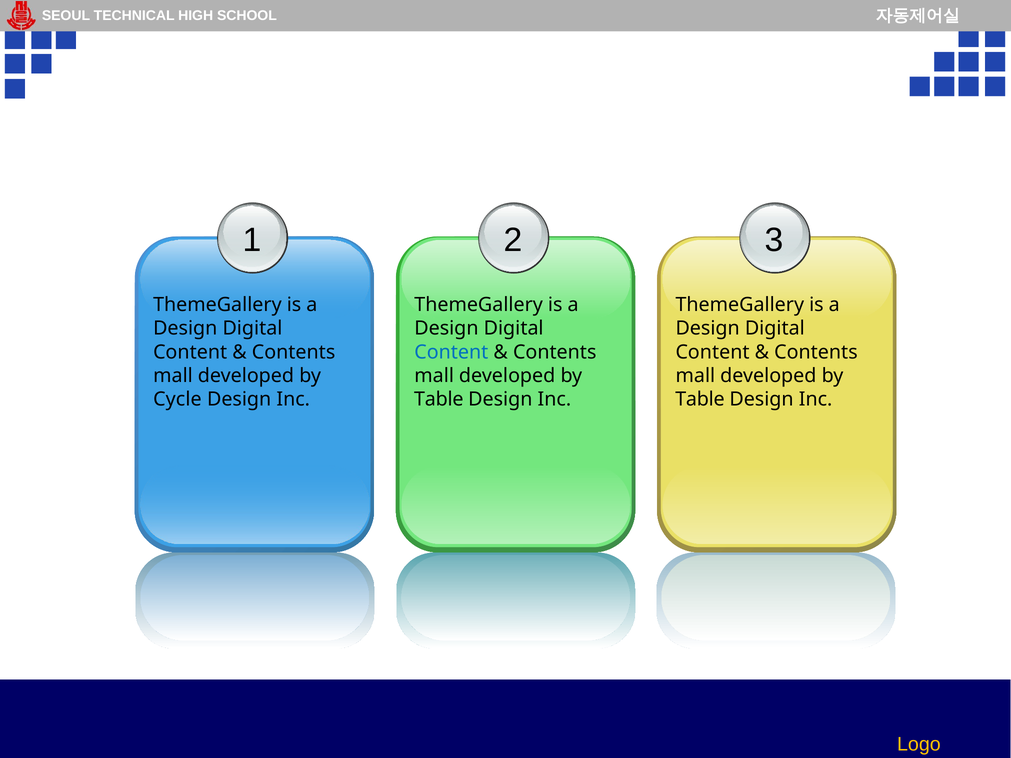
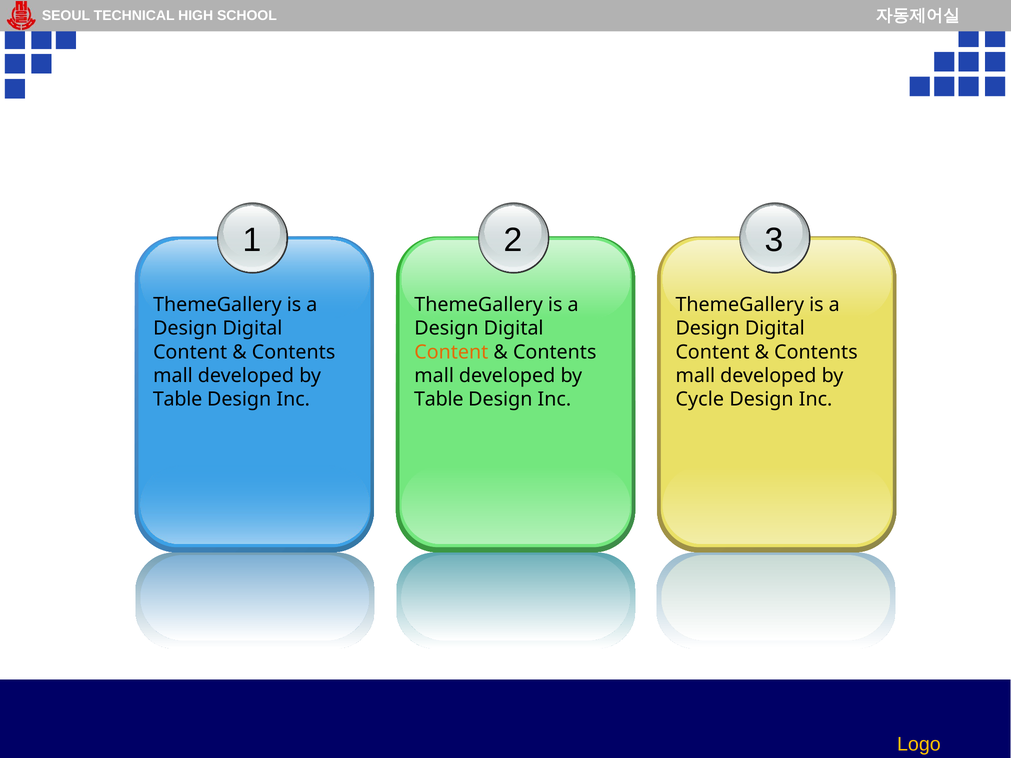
Content colour: blue -> orange (451, 352)
Cycle: Cycle -> Table (178, 399)
Table: Table -> Cycle (700, 399)
